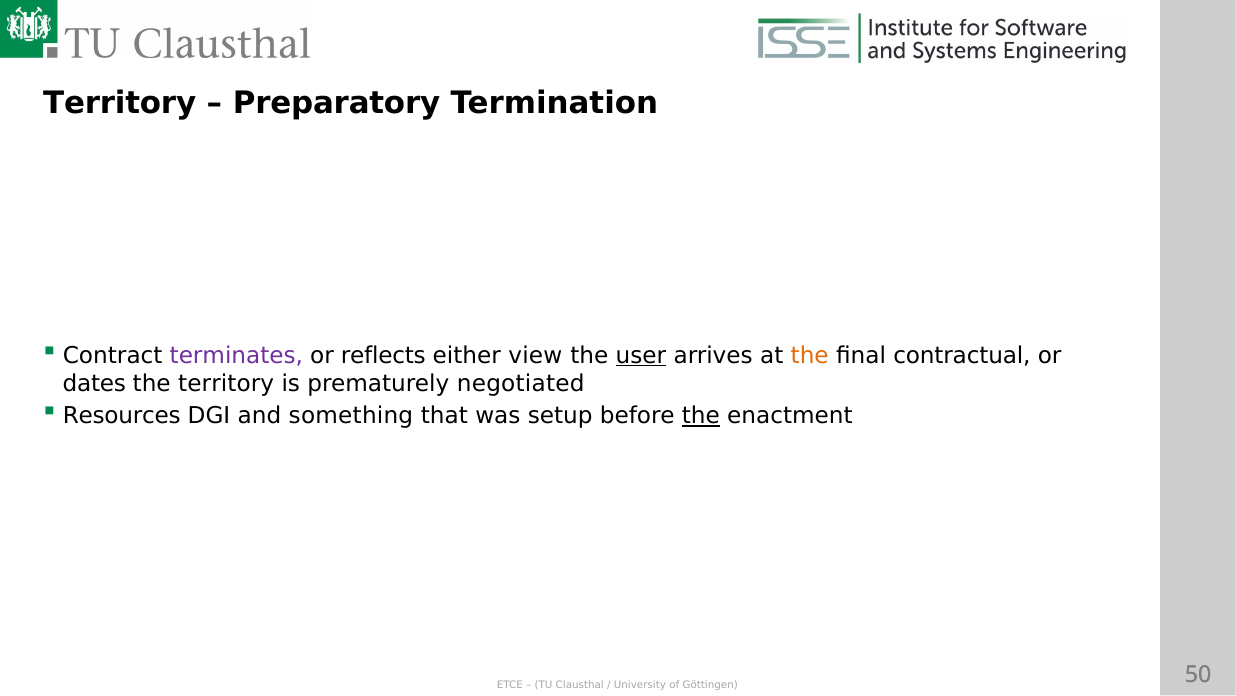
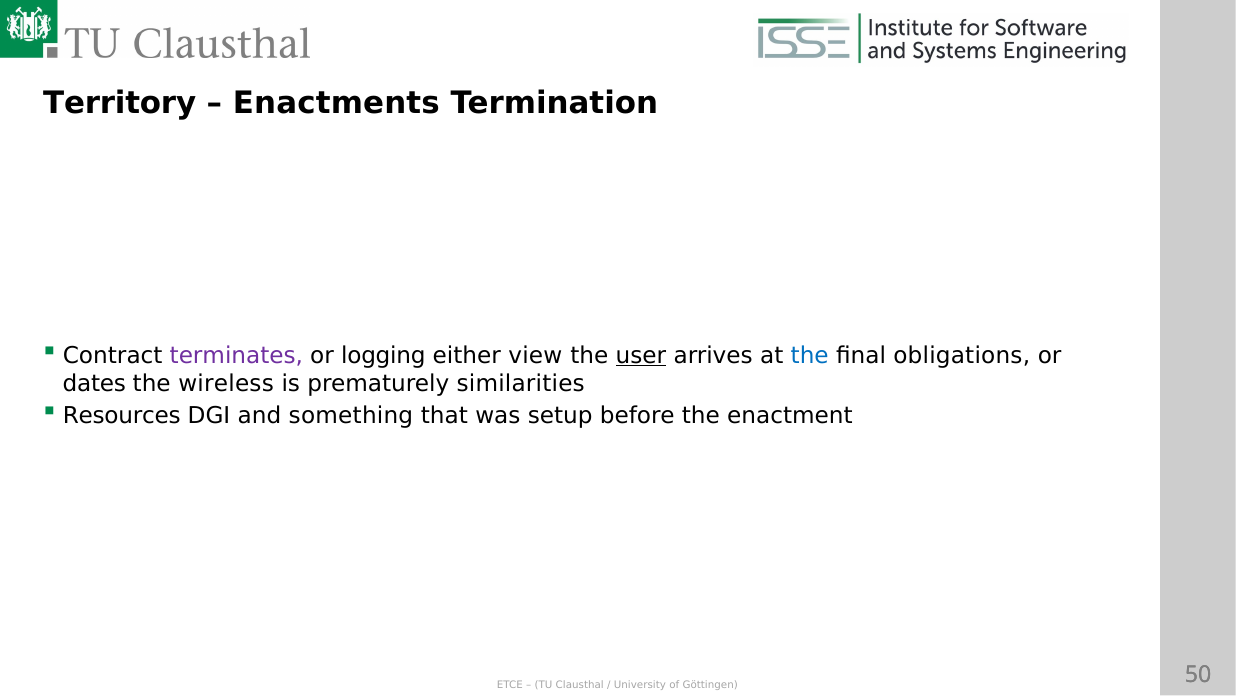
Preparatory: Preparatory -> Enactments (336, 103)
reflects: reflects -> logging (383, 355)
the colour: orange -> blue (810, 355)
contractual: contractual -> obligations (962, 355)
the territory: territory -> wireless (226, 383)
negotiated: negotiated -> similarities (521, 383)
the underline: present -> none (701, 416)
